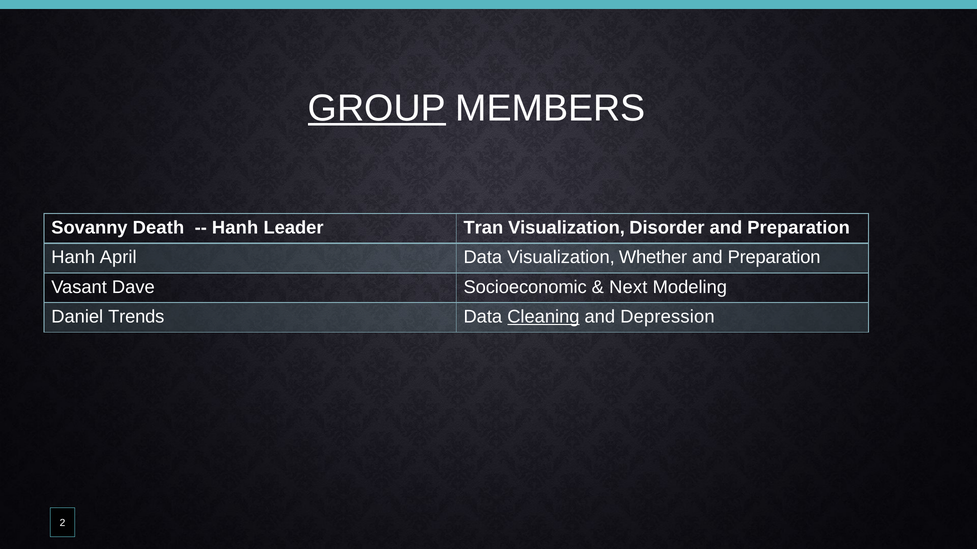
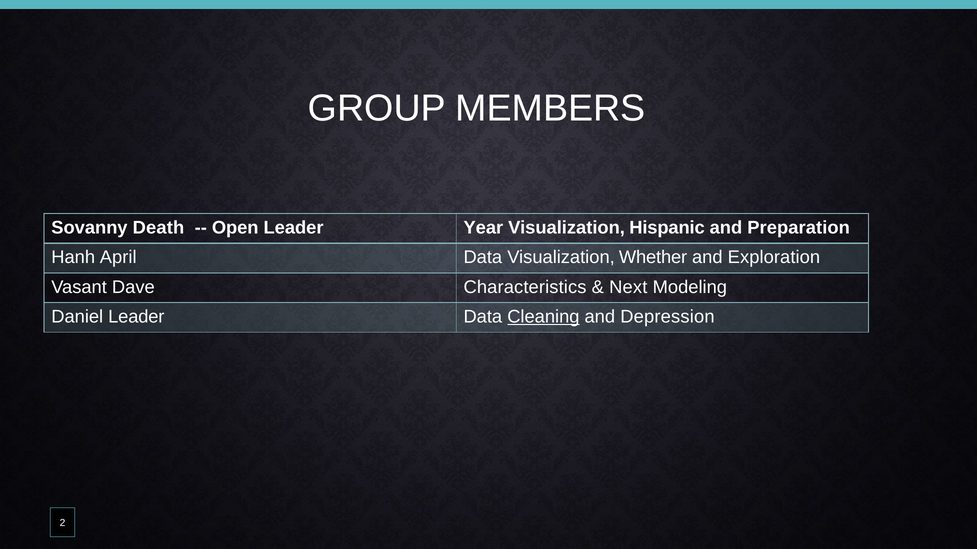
GROUP underline: present -> none (377, 108)
Hanh: Hanh -> Open (235, 228)
Tran: Tran -> Year (483, 228)
Disorder: Disorder -> Hispanic (667, 228)
Preparation: Preparation -> Exploration (774, 258)
Socioeconomic: Socioeconomic -> Characteristics (525, 287)
Daniel Trends: Trends -> Leader (136, 317)
